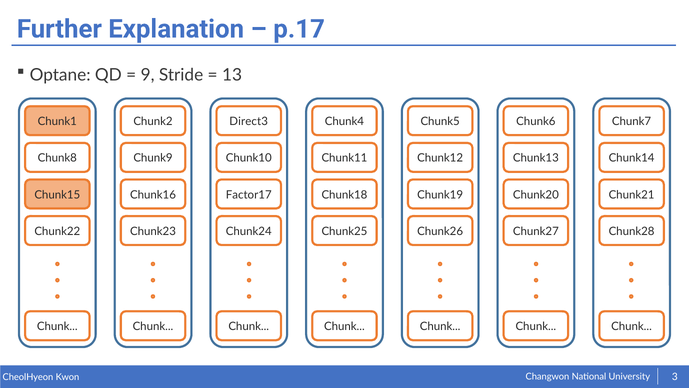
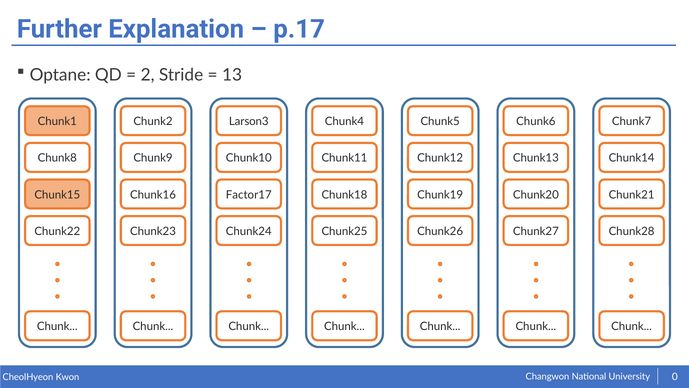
9: 9 -> 2 (148, 75)
Direct3: Direct3 -> Larson3 (249, 121)
3: 3 -> 0 (675, 376)
